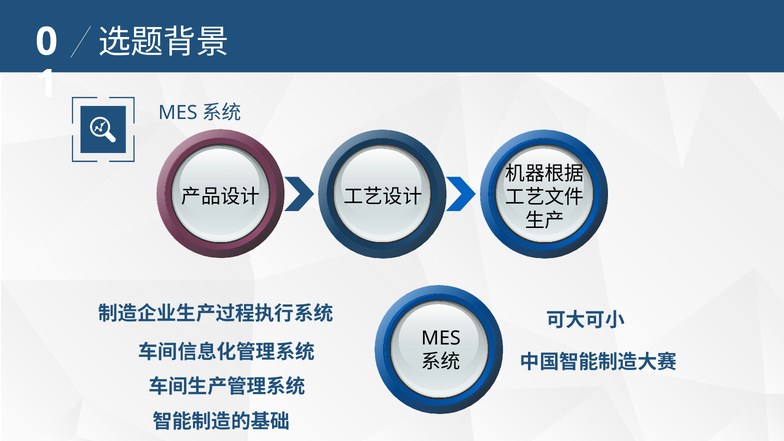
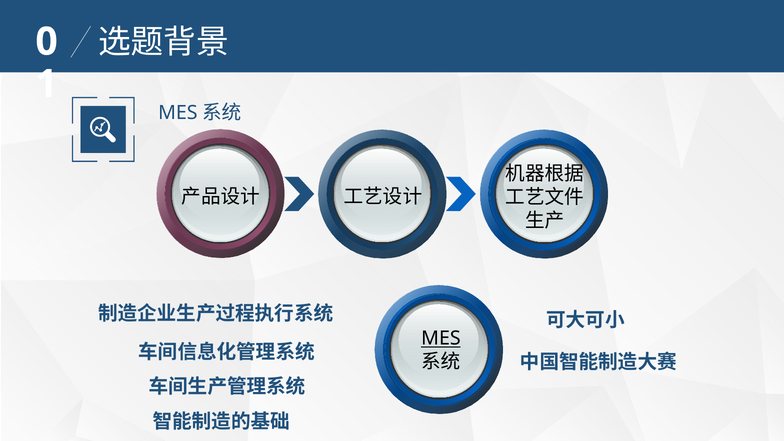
MES underline: none -> present (441, 338)
